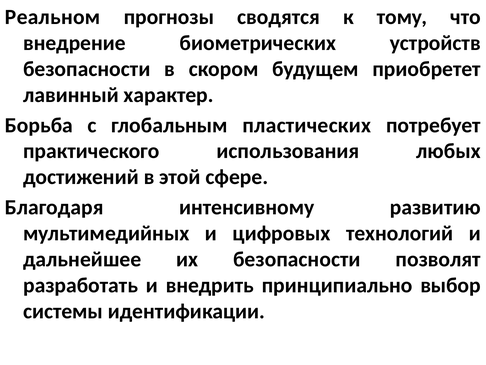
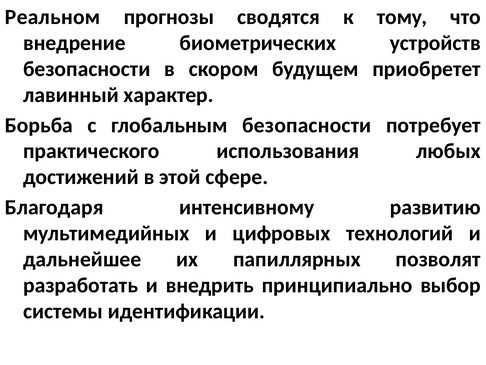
глобальным пластических: пластических -> безопасности (307, 125)
их безопасности: безопасности -> папиллярных (297, 259)
